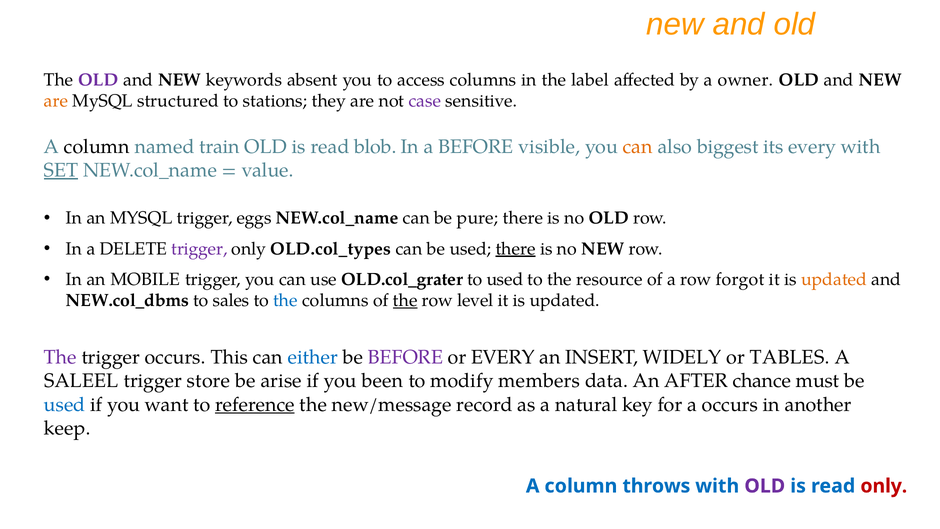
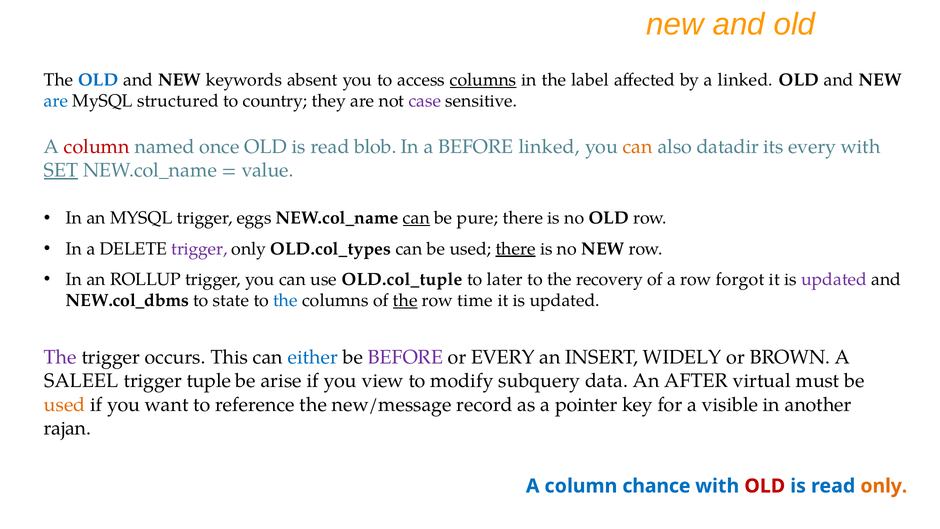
OLD colour: purple -> blue (98, 80)
columns underline: none -> present (483, 80)
a owner: owner -> linked (745, 80)
are colour: orange -> blue (56, 101)
stations: stations -> country (275, 101)
column colour: black -> red (97, 147)
train: train -> once (219, 147)
BEFORE visible: visible -> linked (549, 147)
biggest: biggest -> datadir (728, 147)
can underline: none -> present (416, 218)
MOBILE: MOBILE -> ROLLUP (145, 279)
OLD.col_grater: OLD.col_grater -> OLD.col_tuple (402, 279)
to used: used -> later (505, 279)
resource: resource -> recovery (610, 279)
updated colour: orange -> purple (834, 279)
sales: sales -> state (231, 300)
level: level -> time (475, 300)
TABLES: TABLES -> BROWN (790, 357)
store: store -> tuple (209, 381)
been: been -> view (383, 381)
members: members -> subquery (539, 381)
chance: chance -> virtual (762, 381)
used colour: blue -> orange (65, 404)
reference underline: present -> none (255, 404)
natural: natural -> pointer (586, 404)
a occurs: occurs -> visible (730, 404)
keep: keep -> rajan (67, 428)
throws: throws -> chance (656, 486)
OLD colour: purple -> red (765, 486)
only colour: red -> orange (884, 486)
